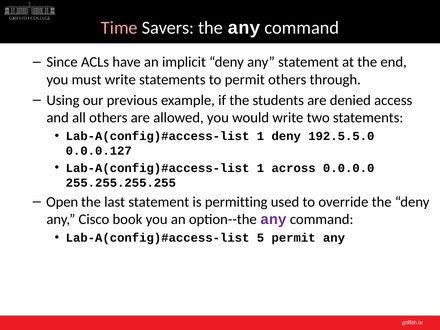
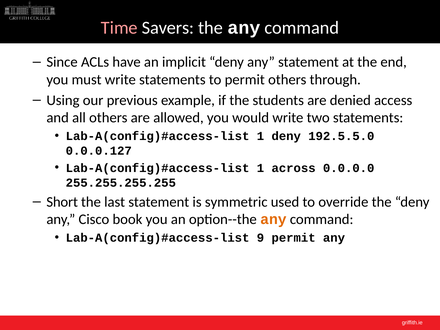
Open: Open -> Short (62, 202)
permitting: permitting -> symmetric (236, 202)
any colour: purple -> orange (273, 219)
5: 5 -> 9 (260, 238)
